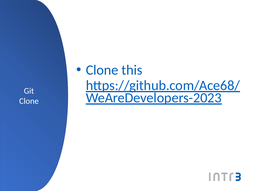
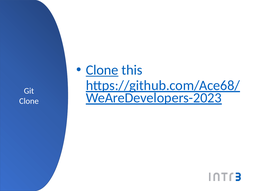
Clone underline: none -> present (102, 70)
